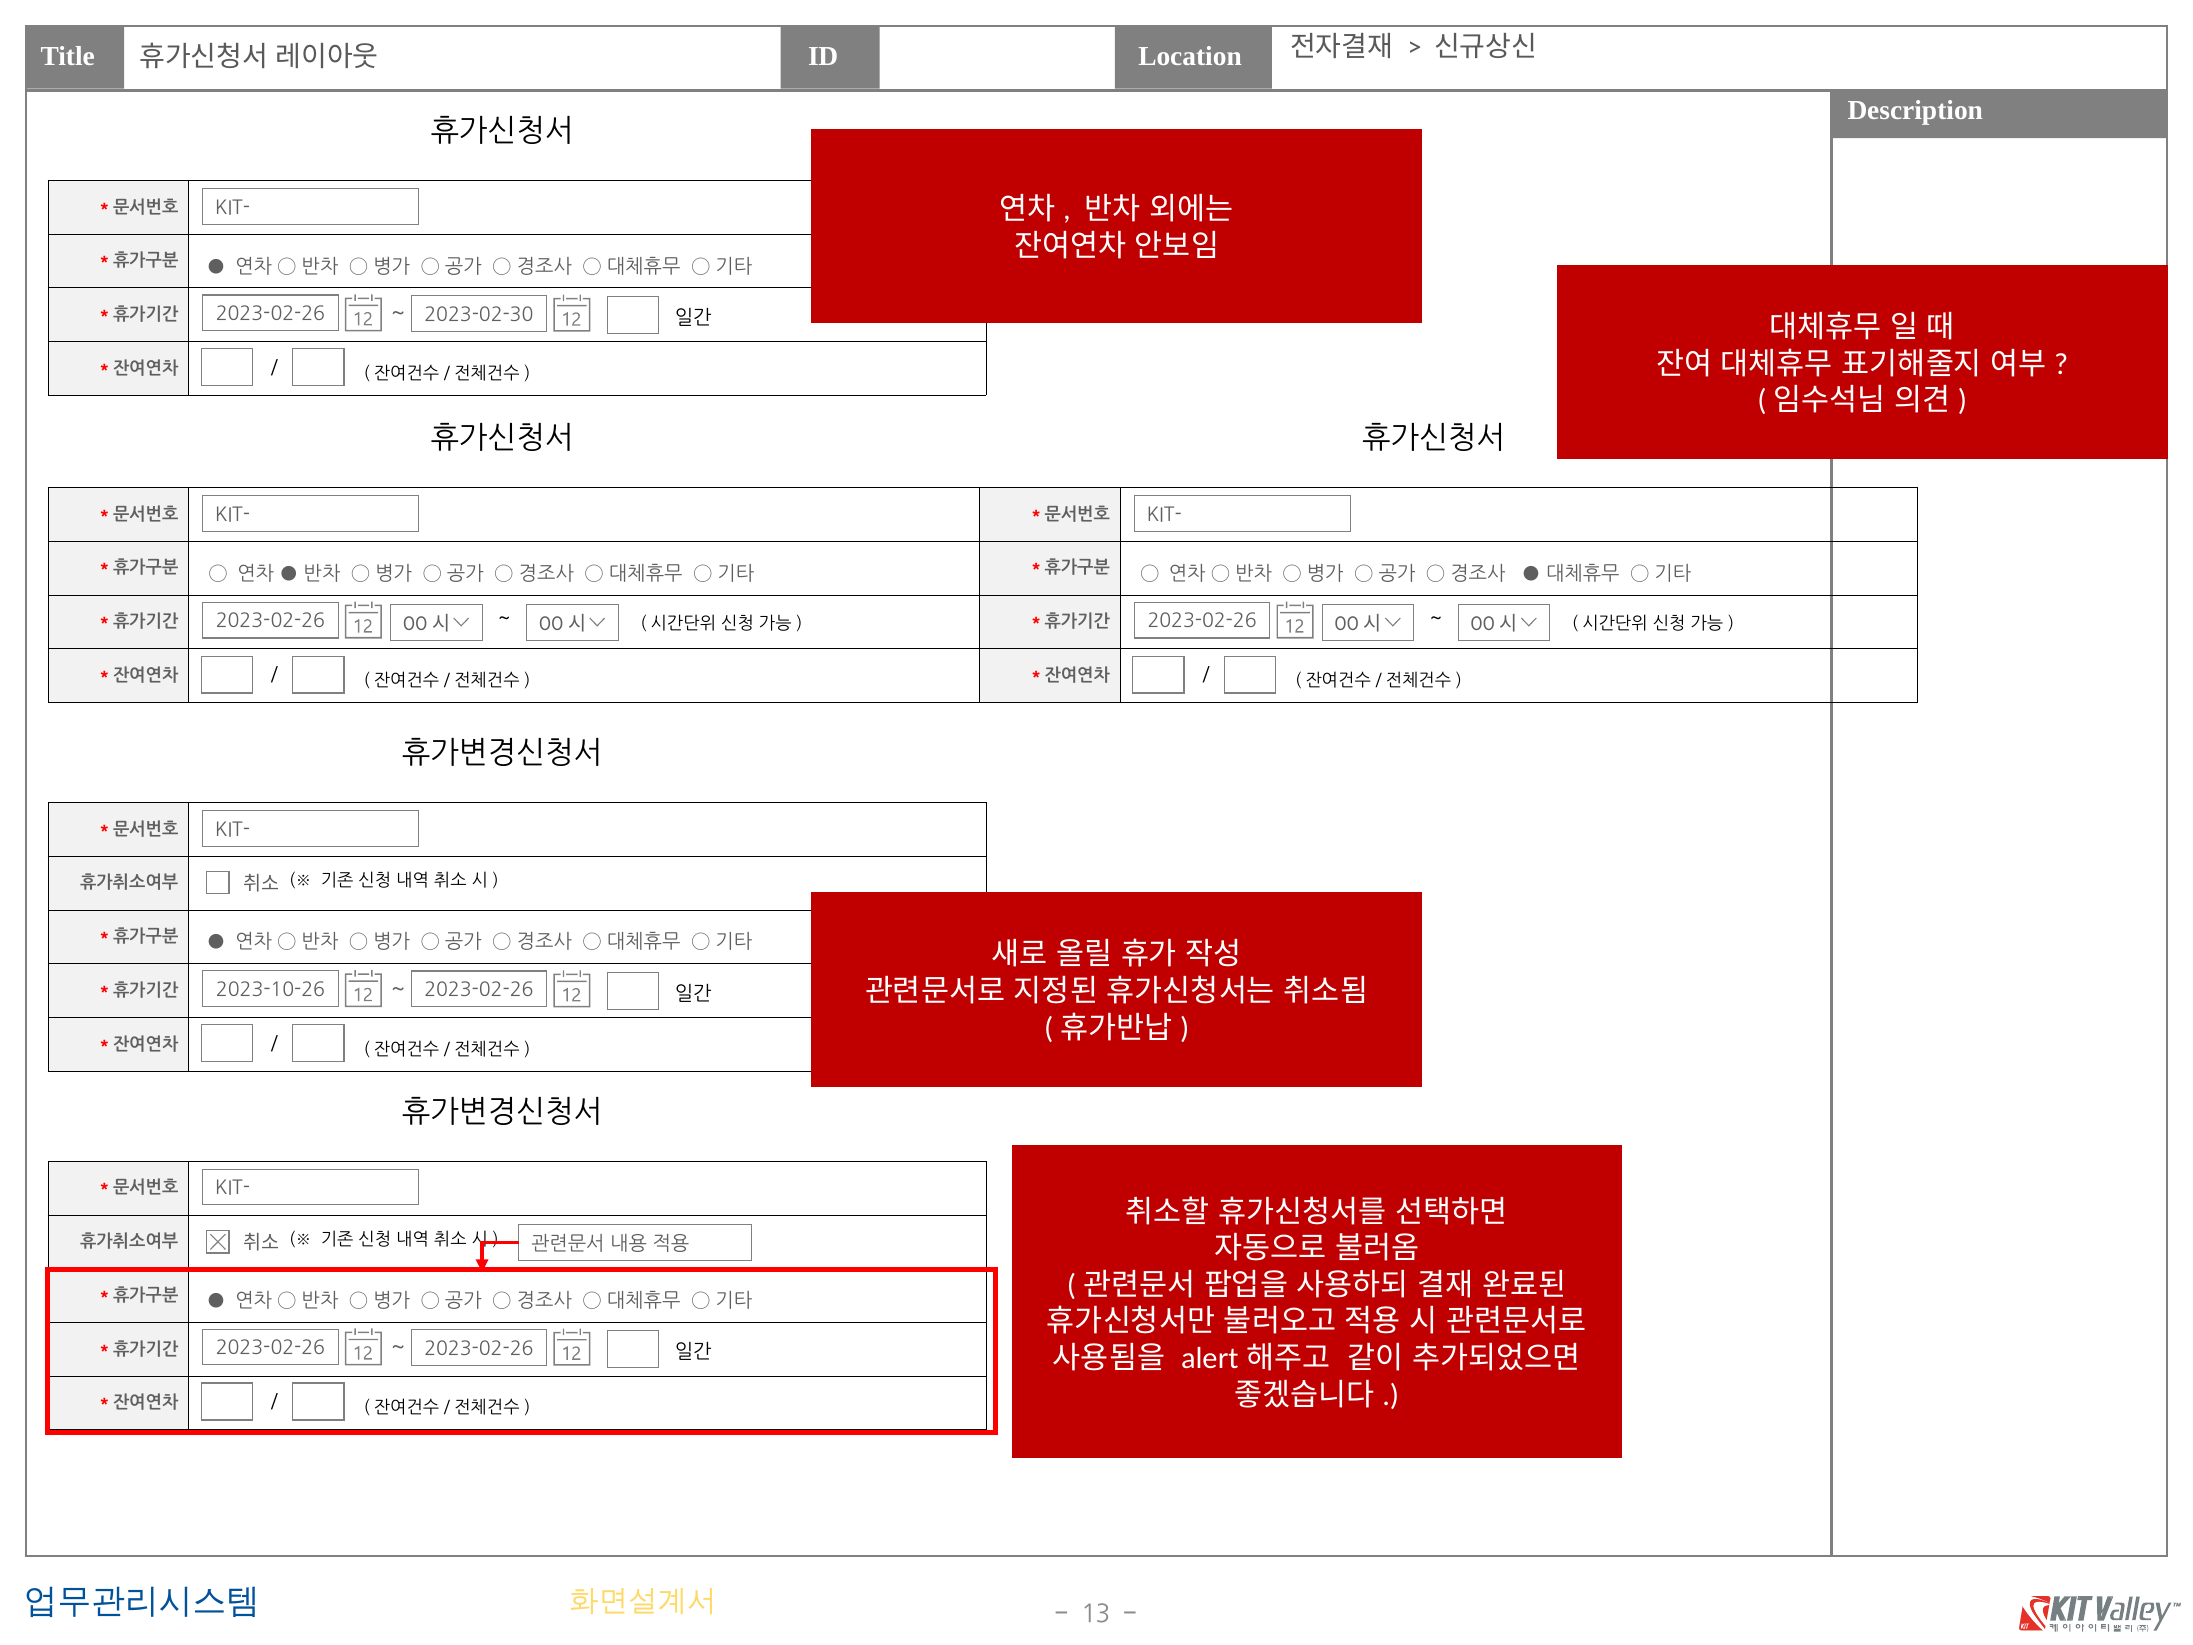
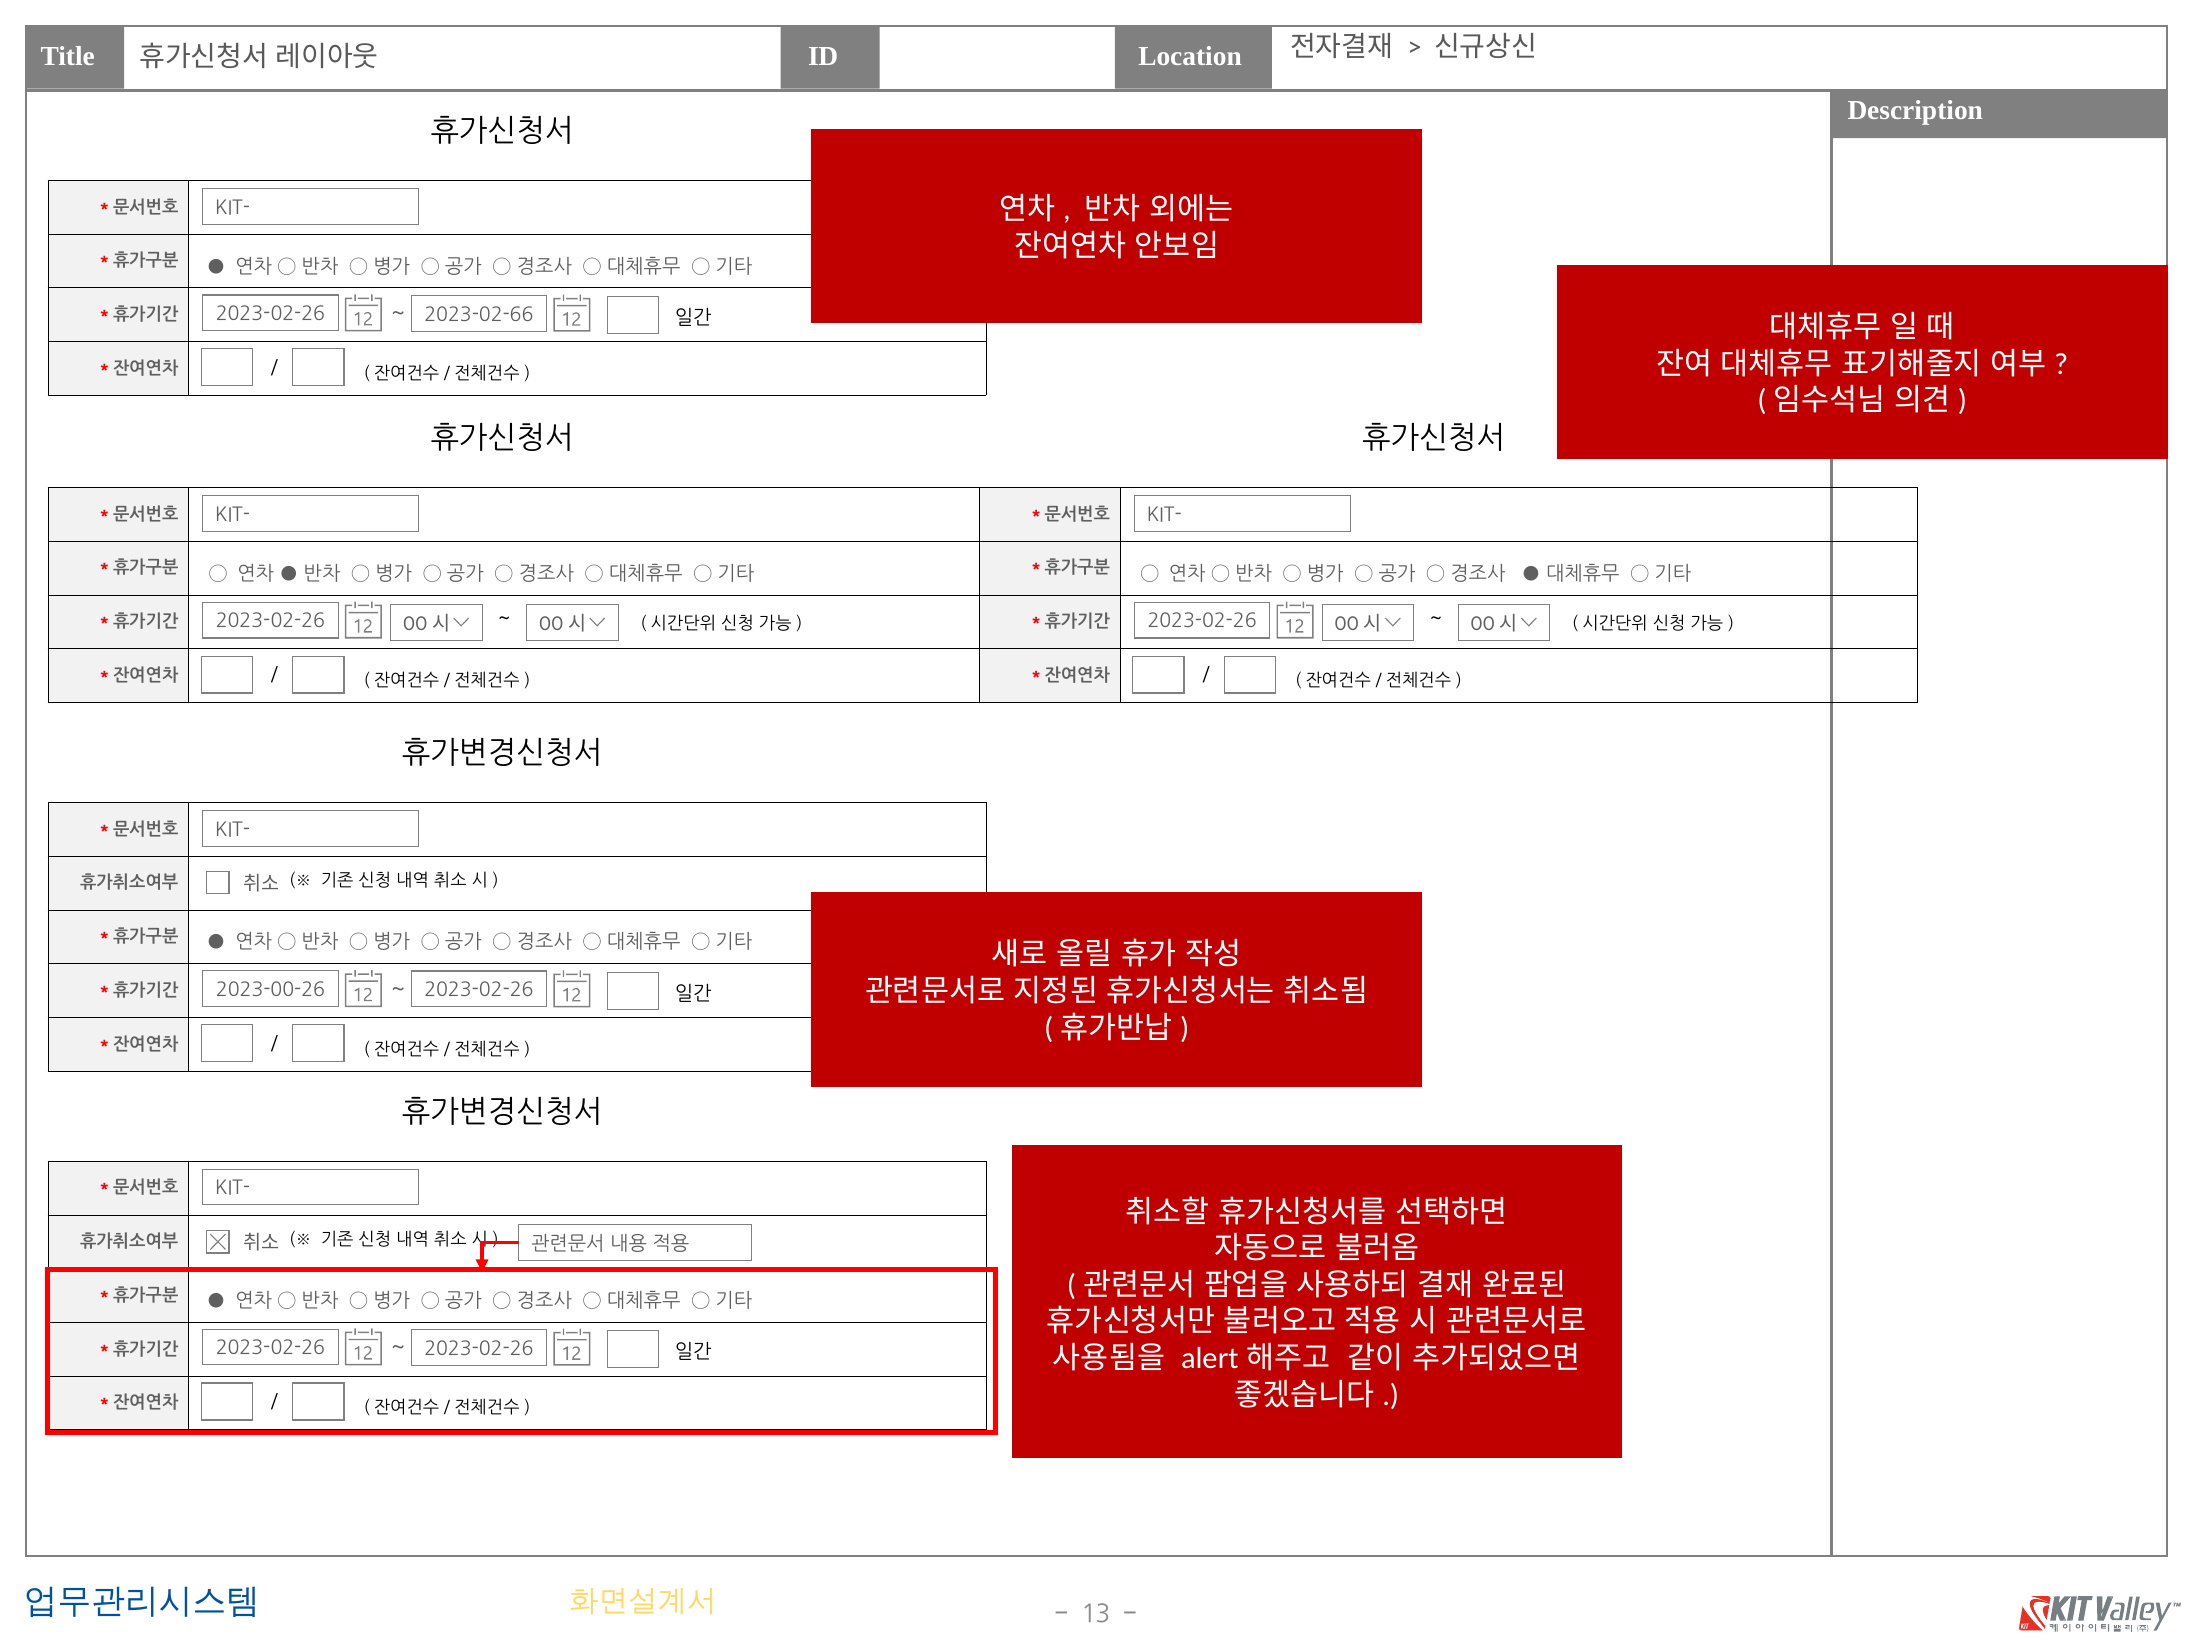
2023-02-30: 2023-02-30 -> 2023-02-66 (479, 315)
2023-10-26: 2023-10-26 -> 2023-00-26 (270, 990)
